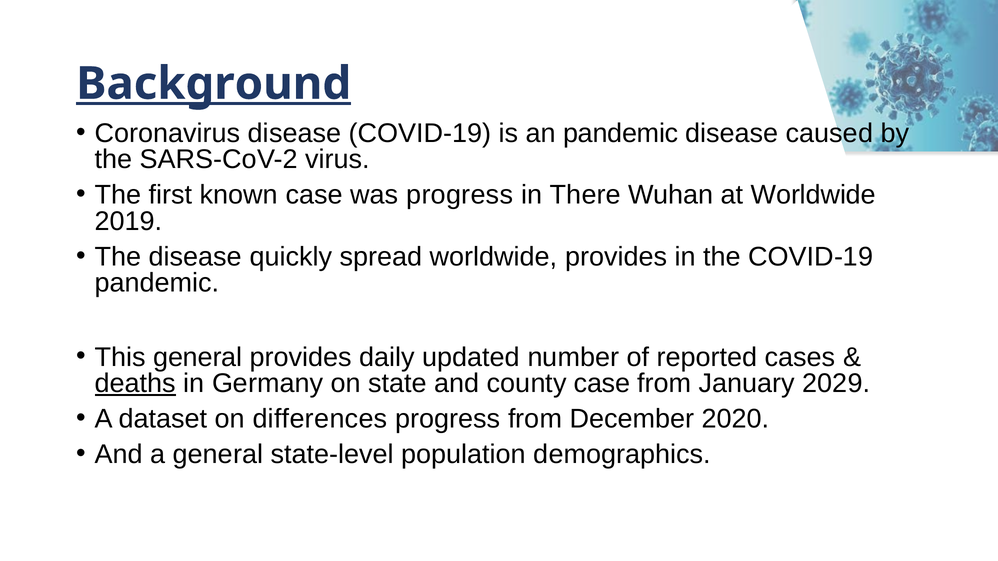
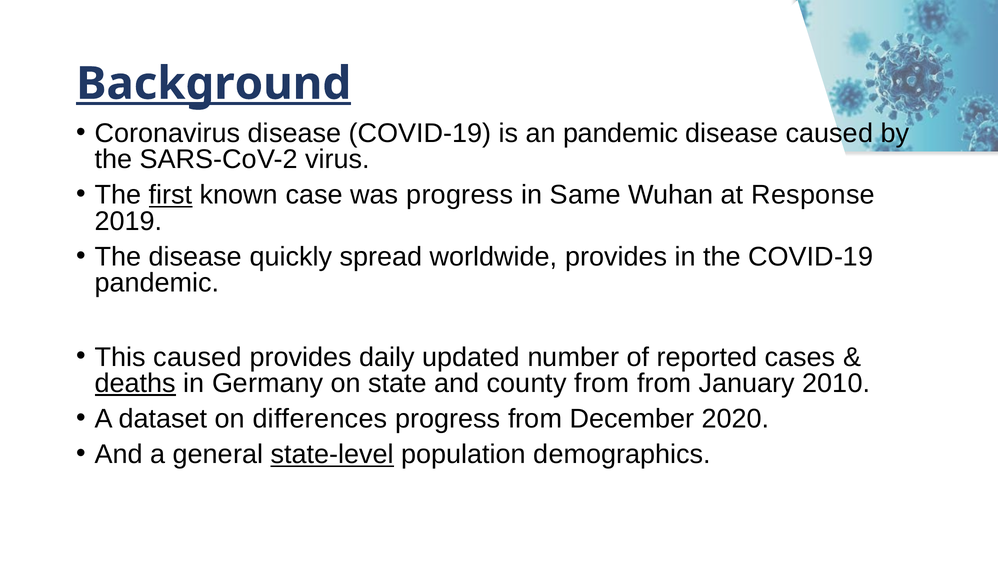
first underline: none -> present (171, 195)
There: There -> Same (585, 195)
at Worldwide: Worldwide -> Response (813, 195)
This general: general -> caused (198, 357)
county case: case -> from (602, 384)
2029: 2029 -> 2010 (836, 384)
state-level underline: none -> present (332, 455)
